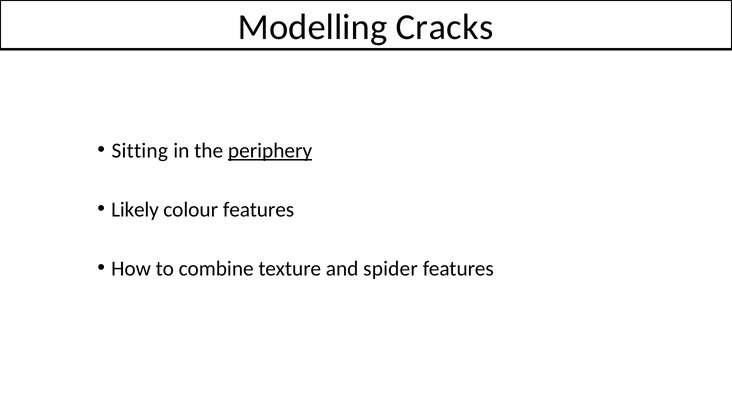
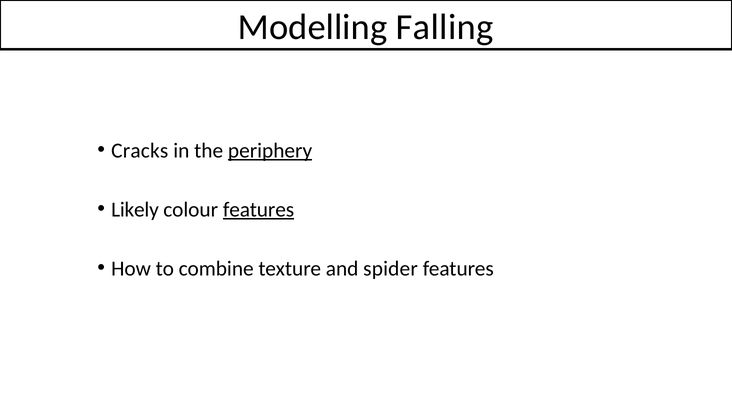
Cracks: Cracks -> Falling (445, 27)
Sitting: Sitting -> Cracks (140, 150)
features underline: none -> present (258, 209)
